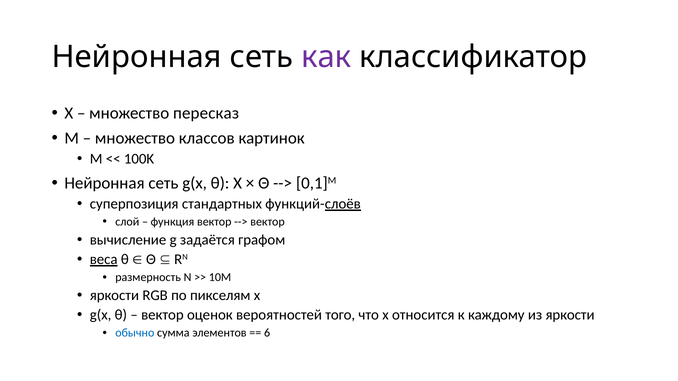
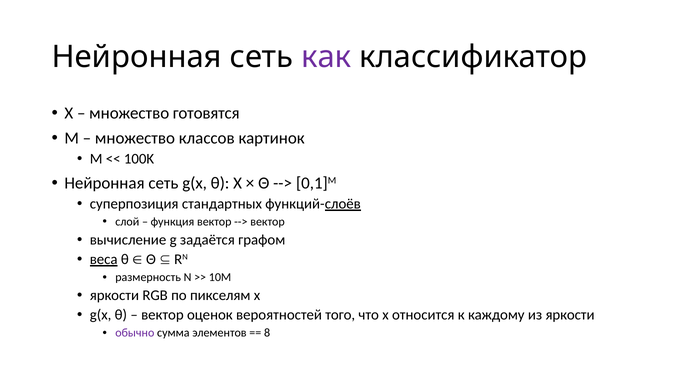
пересказ: пересказ -> готовятся (206, 113)
обычно colour: blue -> purple (135, 333)
6: 6 -> 8 (267, 333)
